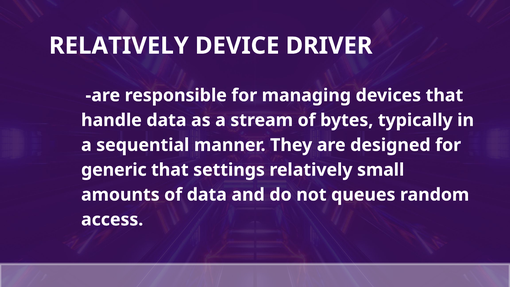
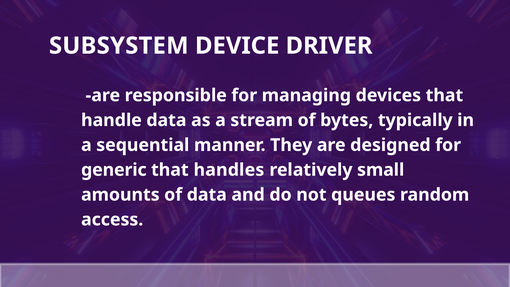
RELATIVELY: RELATIVELY -> SUBSYSTEM (119, 46)
settings: settings -> handles (229, 170)
